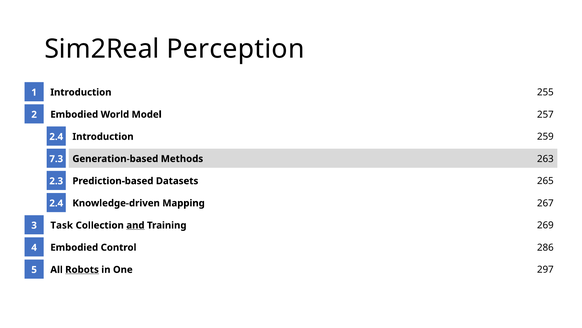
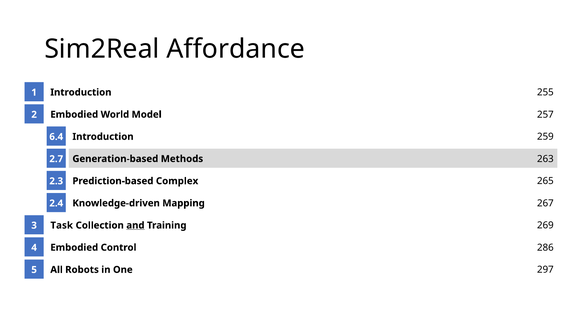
Perception: Perception -> Affordance (236, 49)
2.4: 2.4 -> 6.4 (56, 136)
7.3: 7.3 -> 2.7 (56, 159)
Datasets: Datasets -> Complex (177, 181)
Robots underline: present -> none (82, 269)
